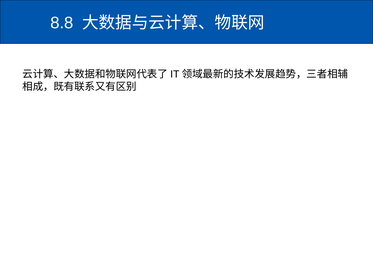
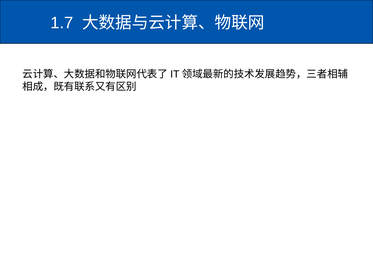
8.8: 8.8 -> 1.7 (62, 23)
